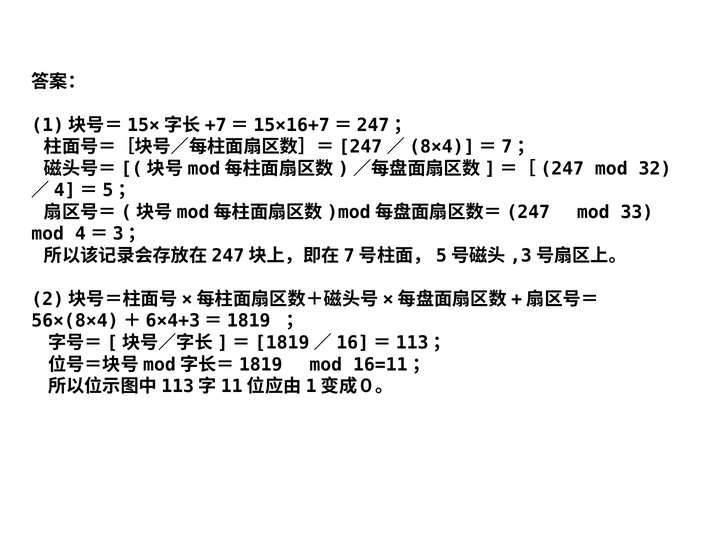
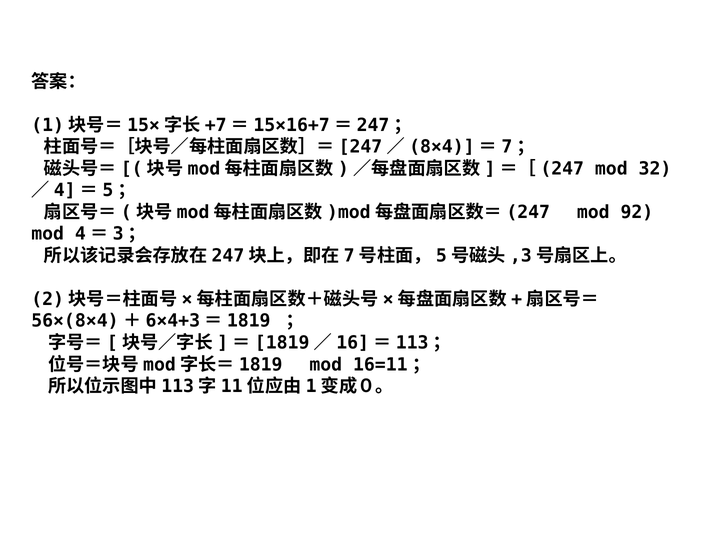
33: 33 -> 92 (637, 212)
